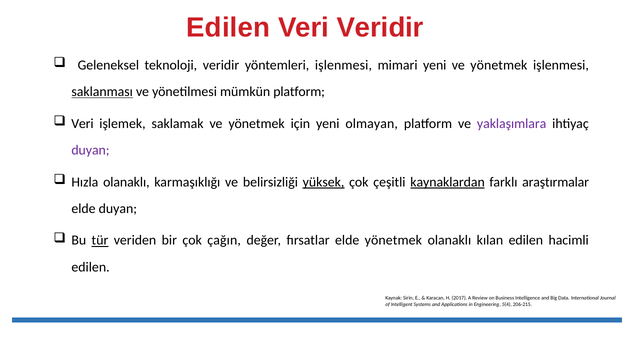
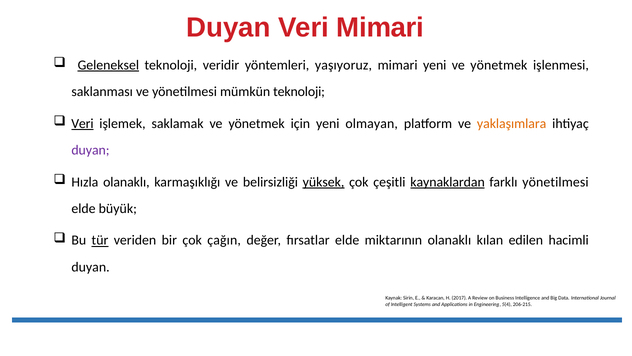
Edilen: Edilen -> Duyan (228, 28)
Veri Veridir: Veridir -> Mimari (380, 28)
Geleneksel underline: none -> present (108, 65)
yöntemleri işlenmesi: işlenmesi -> yaşıyoruz (343, 65)
saklanması underline: present -> none (102, 92)
mümkün platform: platform -> teknoloji (299, 92)
Veri underline: none -> present (82, 123)
yaklaşımlara colour: purple -> orange (512, 123)
farklı araştırmalar: araştırmalar -> yönetilmesi (555, 182)
elde duyan: duyan -> büyük (118, 208)
elde yönetmek: yönetmek -> miktarının (393, 240)
edilen: edilen -> duyan (91, 267)
